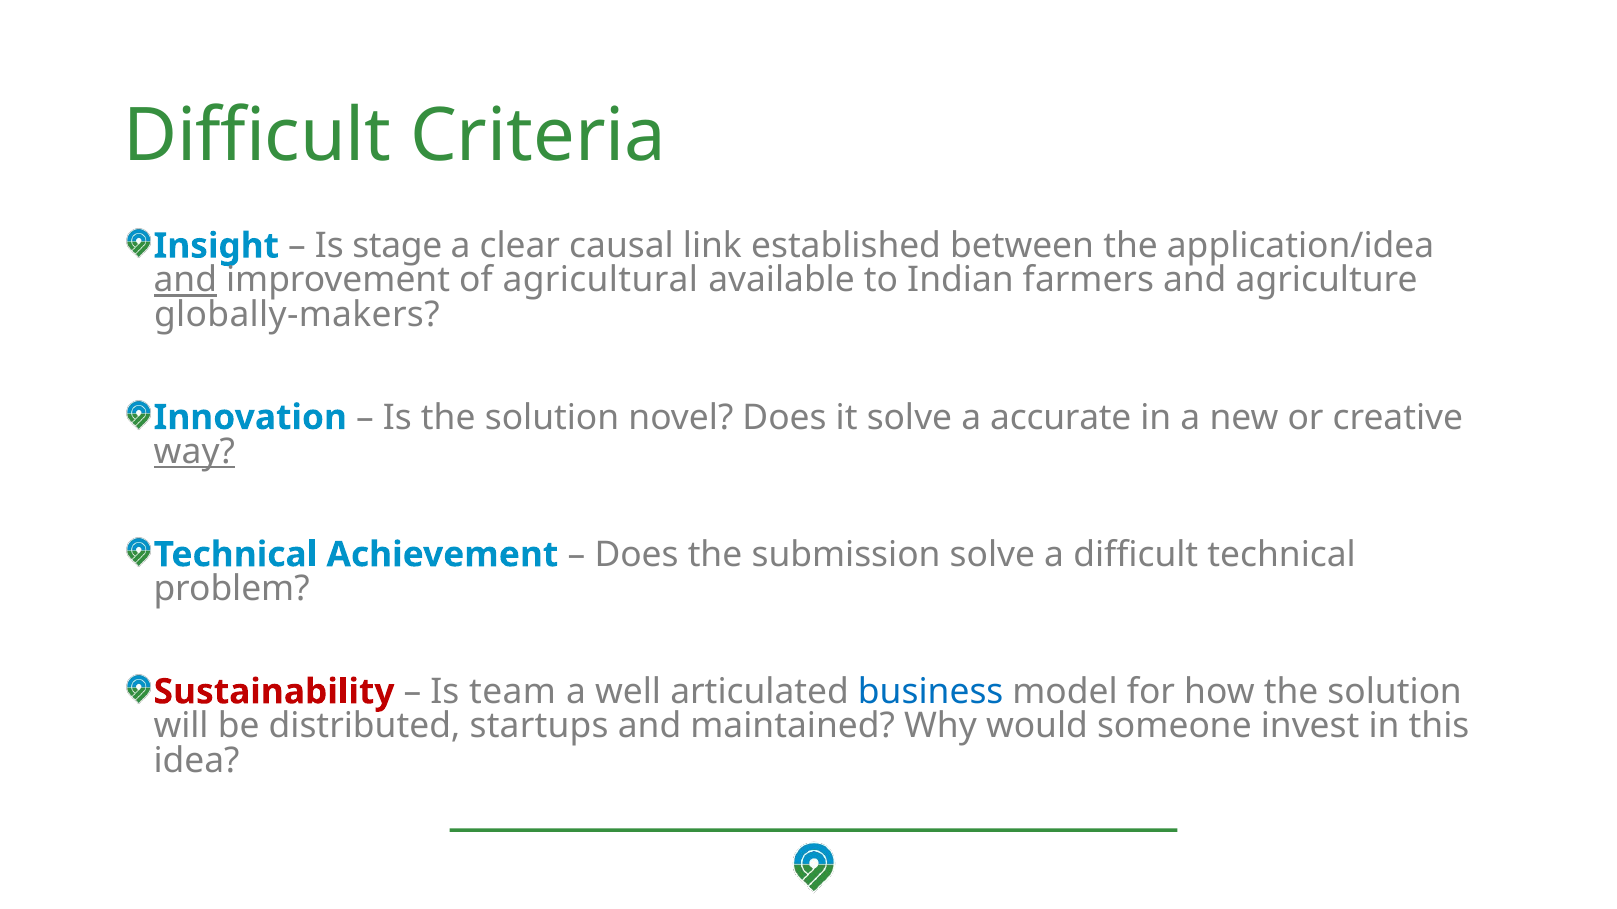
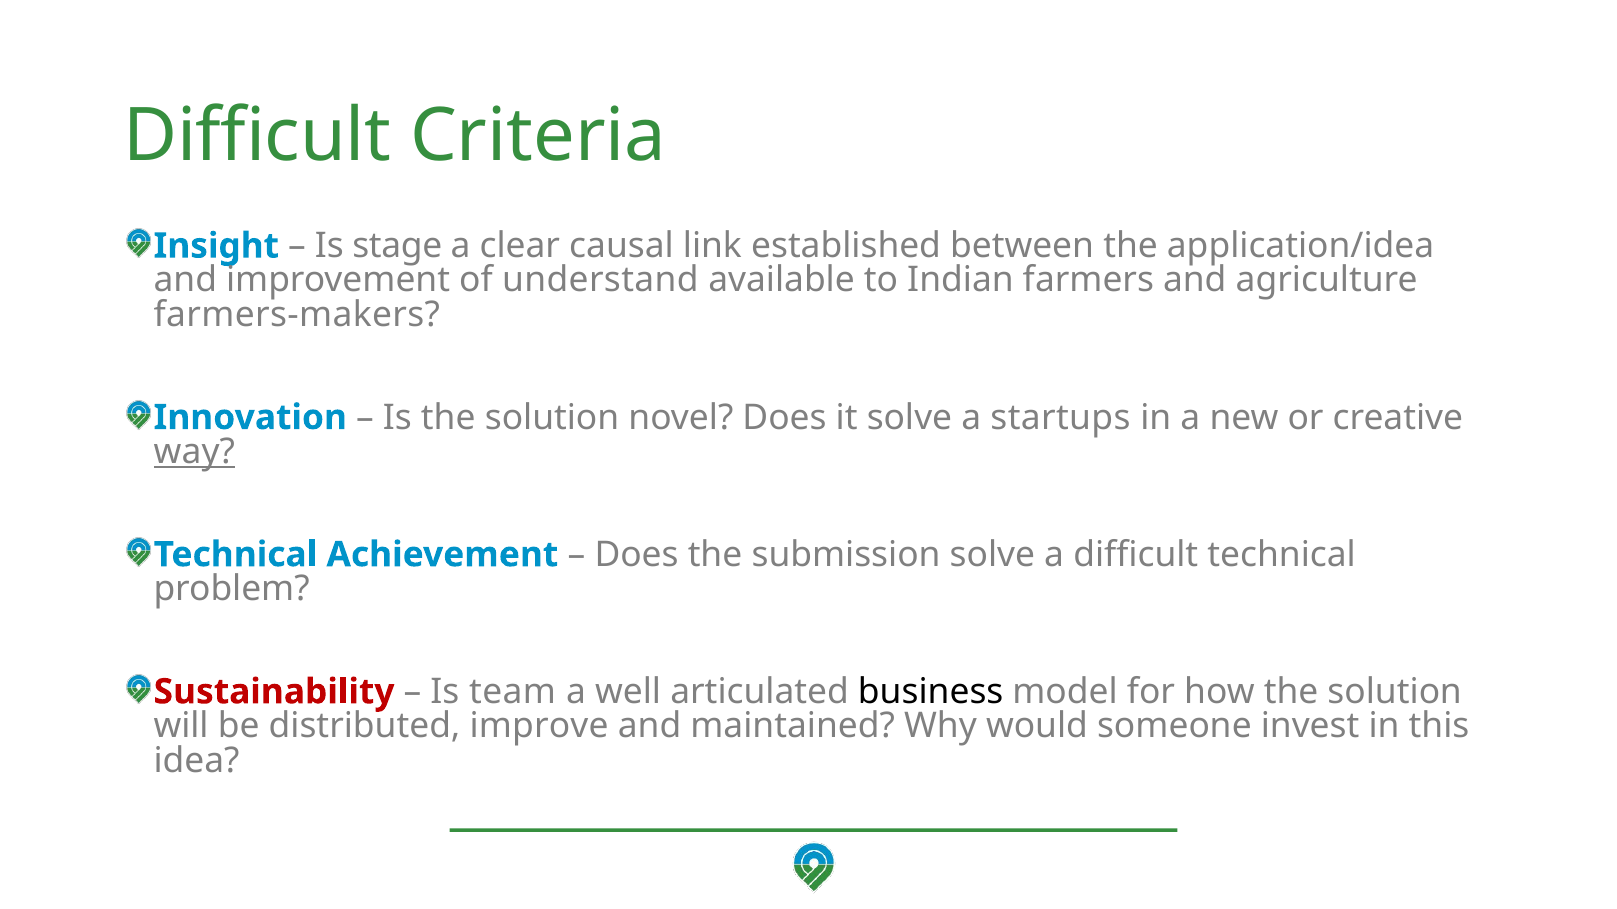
and underline: present -> none (185, 280)
agricultural: agricultural -> understand (600, 280)
globally-makers: globally-makers -> farmers-makers (297, 315)
accurate: accurate -> startups (1060, 418)
business colour: blue -> black (931, 692)
startups: startups -> improve (539, 727)
